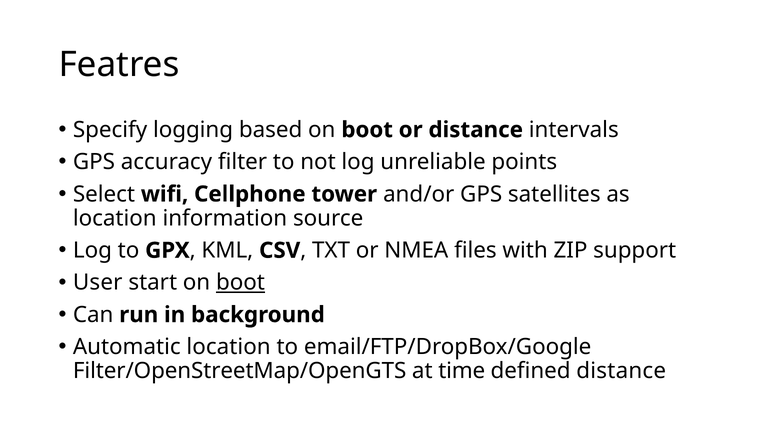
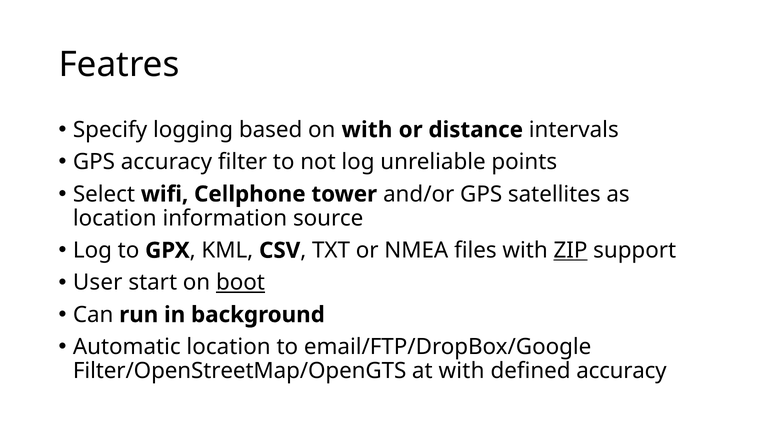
based on boot: boot -> with (367, 130)
ZIP underline: none -> present (571, 250)
at time: time -> with (462, 371)
defined distance: distance -> accuracy (621, 371)
